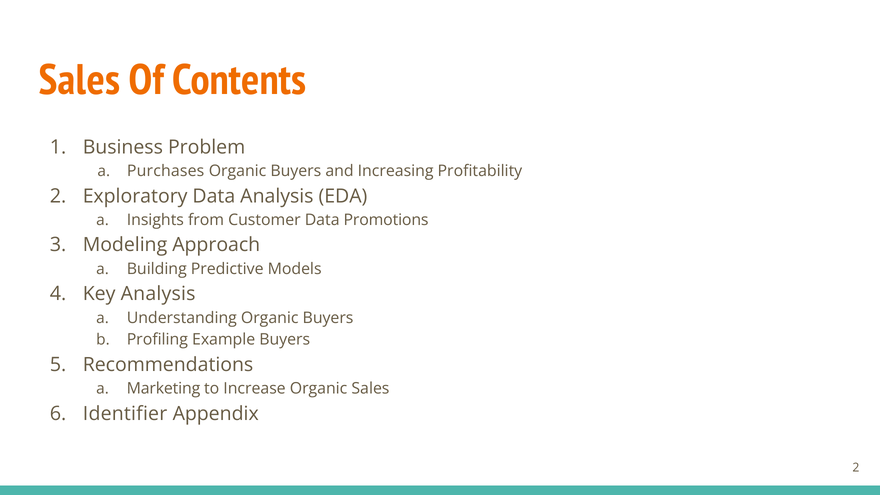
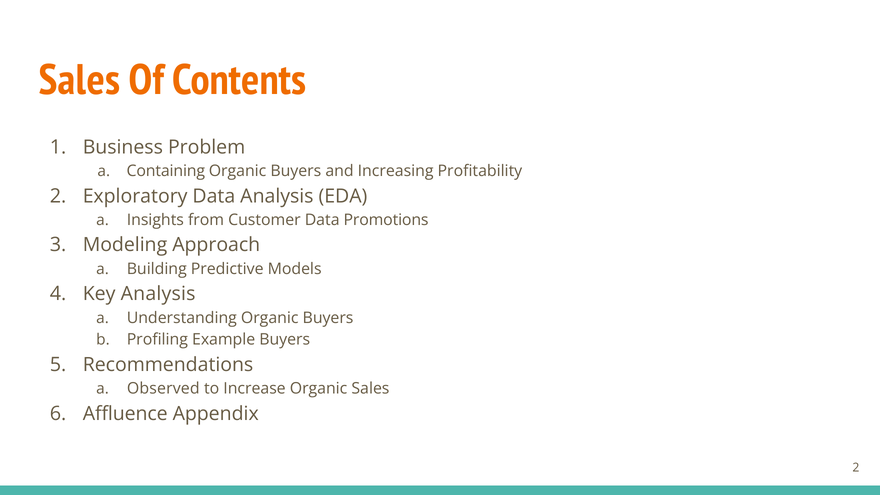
Purchases: Purchases -> Containing (166, 171)
Marketing: Marketing -> Observed (163, 389)
Identifier: Identifier -> Affluence (125, 414)
